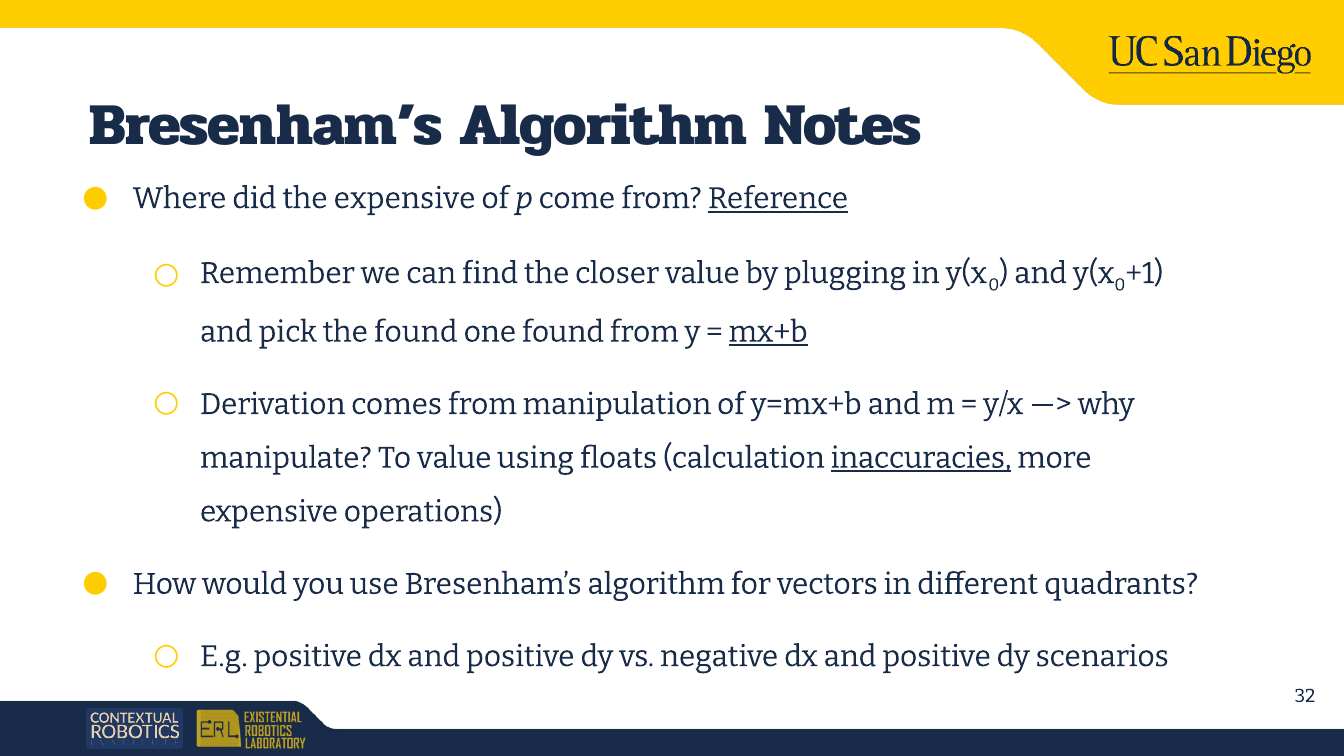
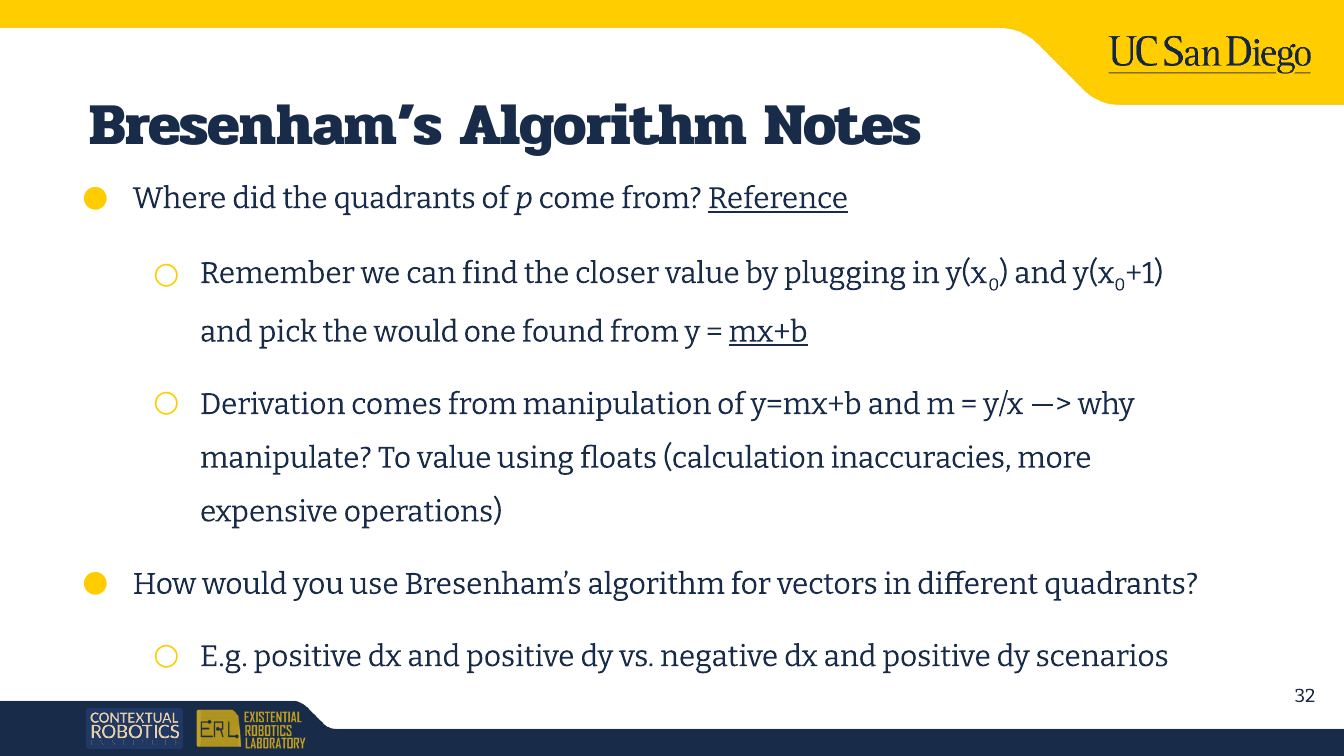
the expensive: expensive -> quadrants (405, 198)
the found: found -> would (416, 332)
inaccuracies underline: present -> none (921, 458)
